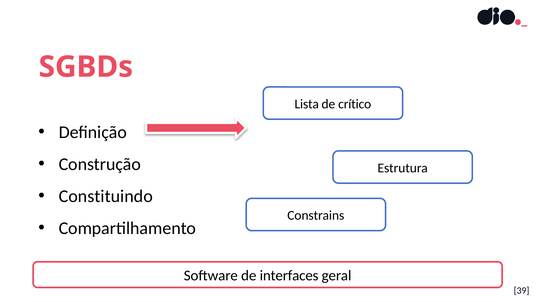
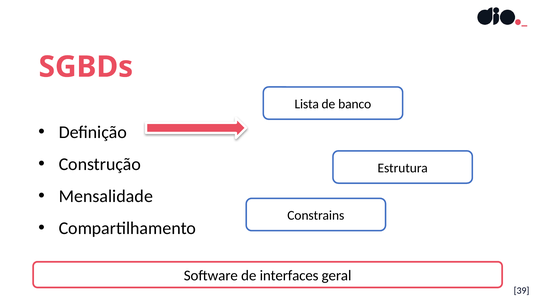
crítico: crítico -> banco (355, 104)
Constituindo: Constituindo -> Mensalidade (106, 196)
